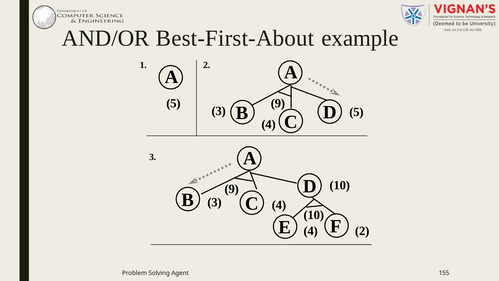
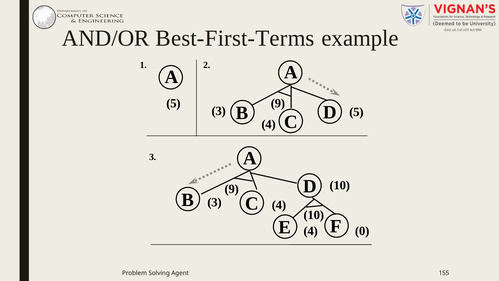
Best-First-About: Best-First-About -> Best-First-Terms (235, 38)
F 2: 2 -> 0 (362, 231)
